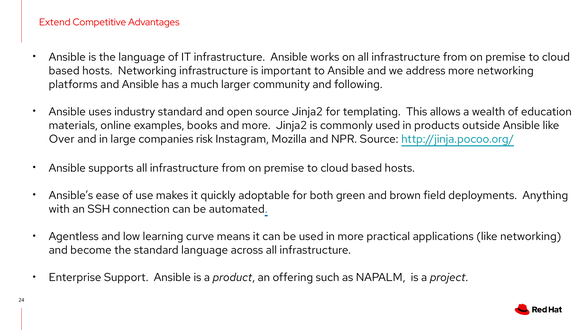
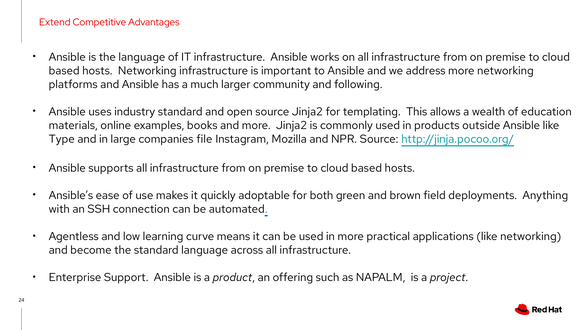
Over: Over -> Type (62, 139)
risk: risk -> file (204, 139)
